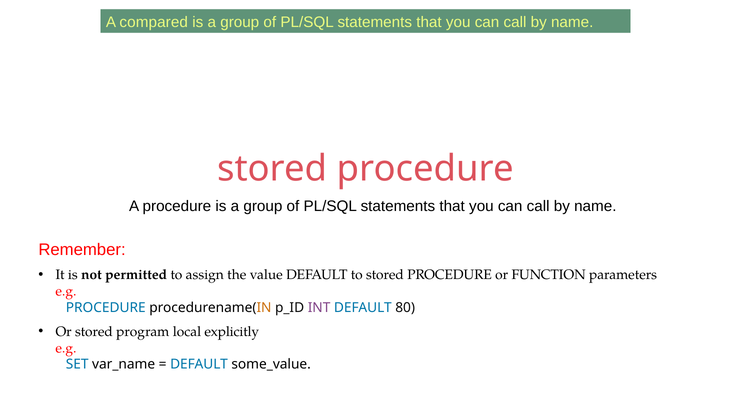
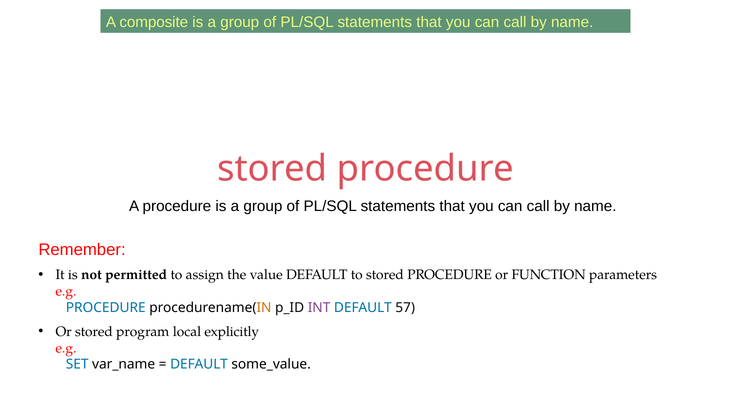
compared: compared -> composite (154, 22)
80: 80 -> 57 (405, 308)
